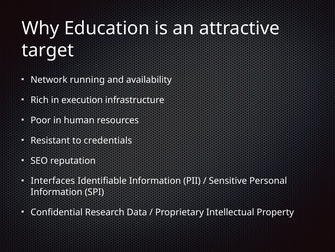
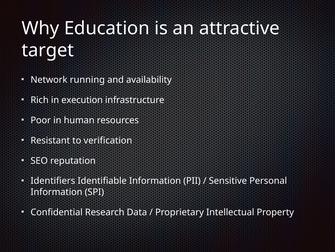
credentials: credentials -> verification (108, 140)
Interfaces: Interfaces -> Identifiers (53, 180)
